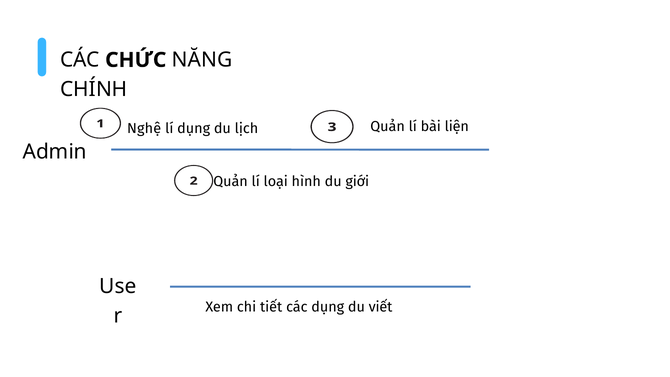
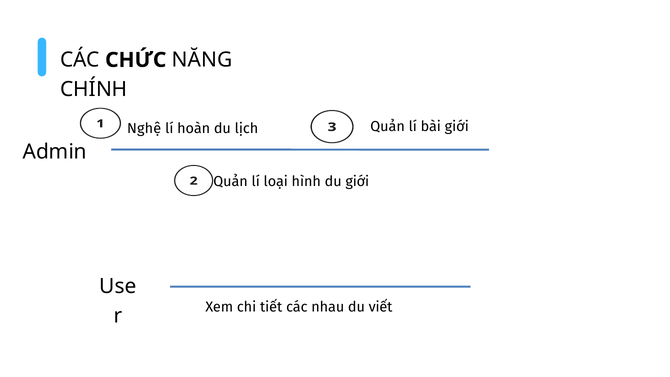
bài liện: liện -> giới (457, 126)
lí dụng: dụng -> hoàn (194, 128)
các dụng: dụng -> nhau (328, 307)
